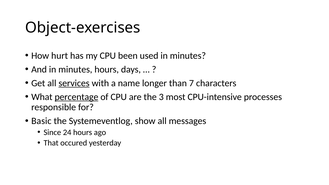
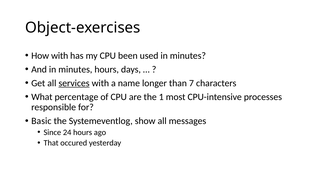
How hurt: hurt -> with (60, 56)
percentage underline: present -> none (76, 97)
3: 3 -> 1 (161, 97)
